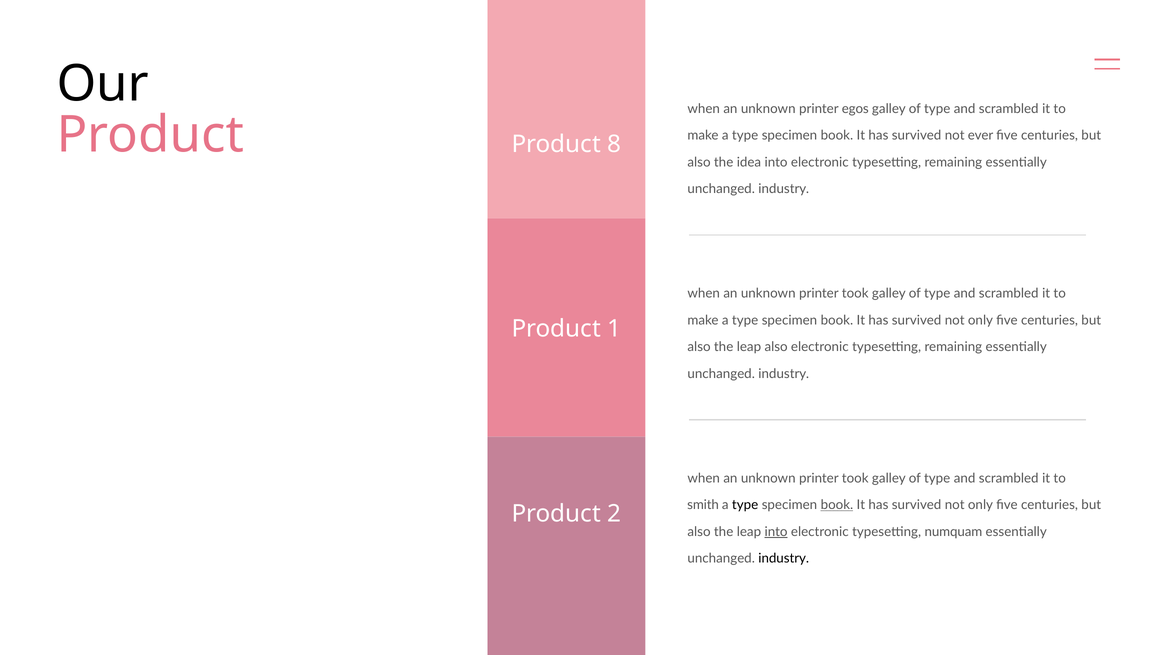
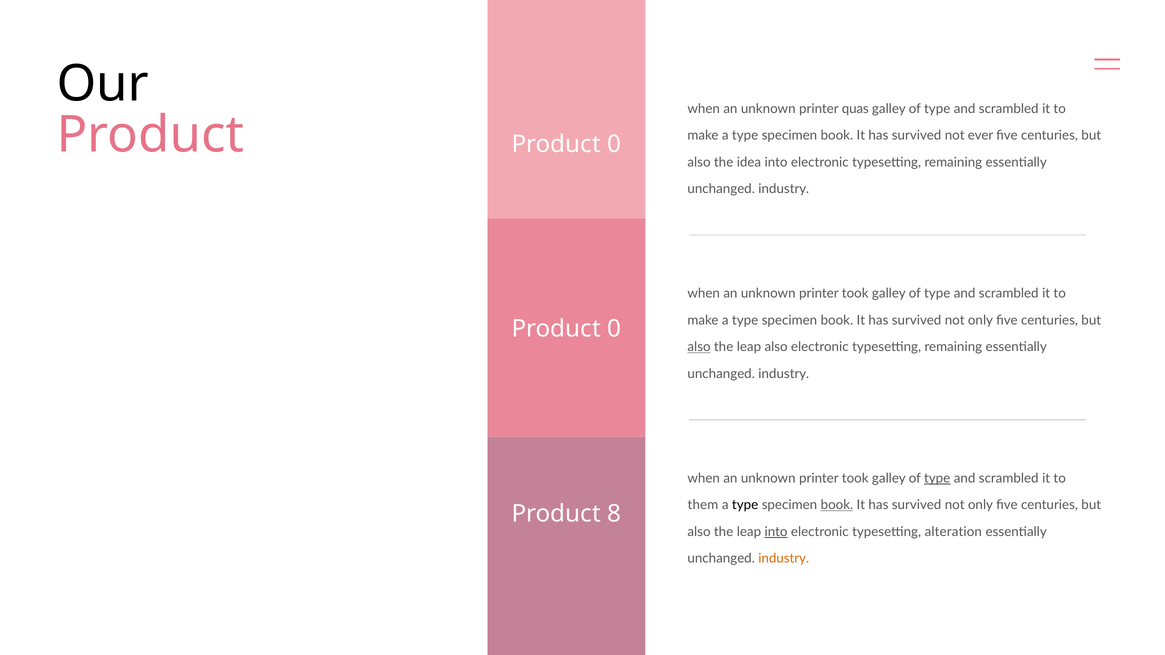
egos: egos -> quas (855, 109)
8: 8 -> 0 (614, 144)
1: 1 -> 0 (614, 329)
also underline: none -> present (699, 347)
type underline: none -> present (937, 479)
smith: smith -> them (703, 505)
2: 2 -> 8 (614, 514)
numquam: numquam -> alteration (953, 532)
industry colour: black -> orange (784, 559)
